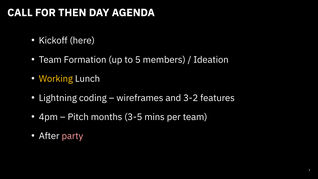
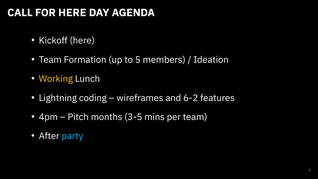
FOR THEN: THEN -> HERE (72, 13)
3-2: 3-2 -> 6-2 (191, 98)
party colour: pink -> light blue (72, 136)
